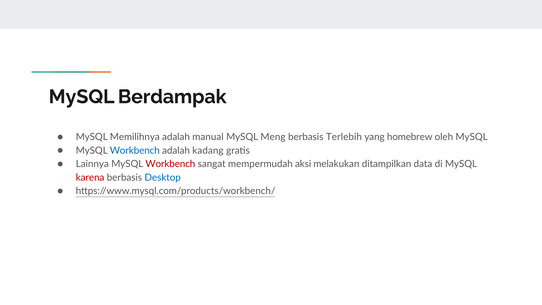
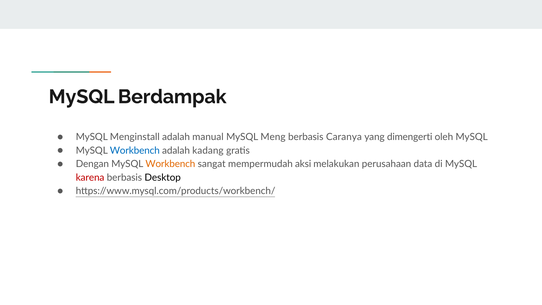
Memilihnya: Memilihnya -> Menginstall (135, 137)
Terlebih: Terlebih -> Caranya (344, 137)
homebrew: homebrew -> dimengerti (410, 137)
Lainnya: Lainnya -> Dengan (92, 164)
Workbench colour: red -> orange (170, 164)
ditampilkan: ditampilkan -> perusahaan (387, 164)
Desktop colour: blue -> black (163, 177)
